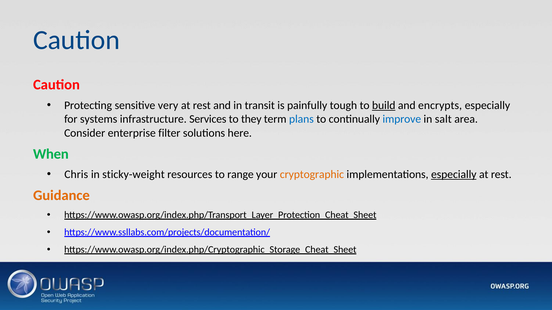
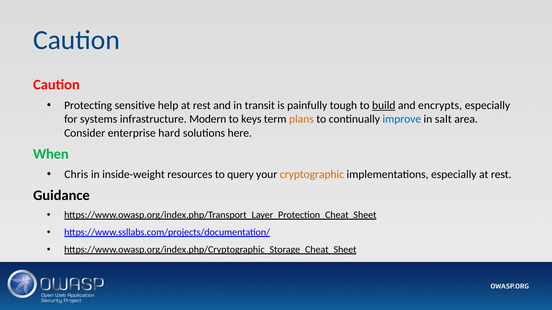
very: very -> help (168, 106)
Services: Services -> Modern (208, 119)
they: they -> keys (251, 119)
plans colour: blue -> orange (301, 119)
filter: filter -> hard (169, 133)
sticky-weight: sticky-weight -> inside-weight (134, 175)
range: range -> query (241, 175)
especially underline: present -> none (454, 175)
Guidance colour: orange -> black (61, 196)
